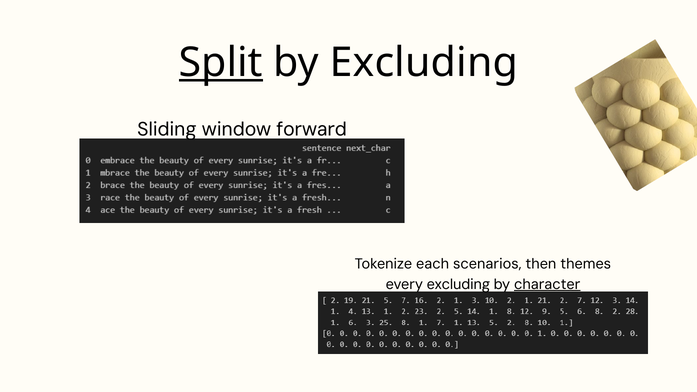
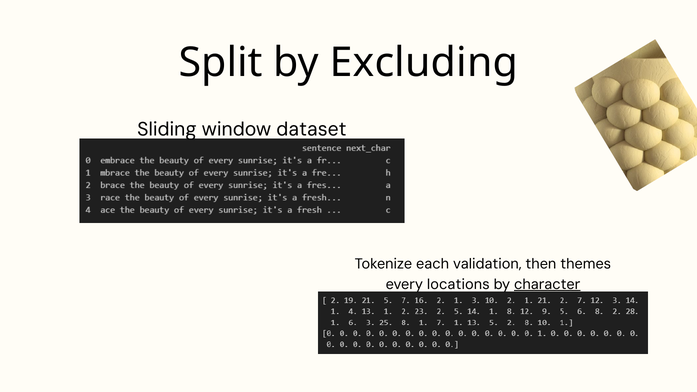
Split underline: present -> none (221, 63)
forward: forward -> dataset (311, 130)
scenarios: scenarios -> validation (487, 264)
every excluding: excluding -> locations (458, 284)
